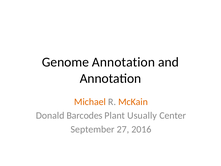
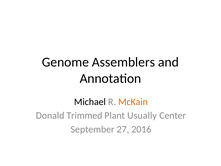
Genome Annotation: Annotation -> Assemblers (124, 62)
Michael colour: orange -> black (90, 102)
Barcodes: Barcodes -> Trimmed (84, 115)
